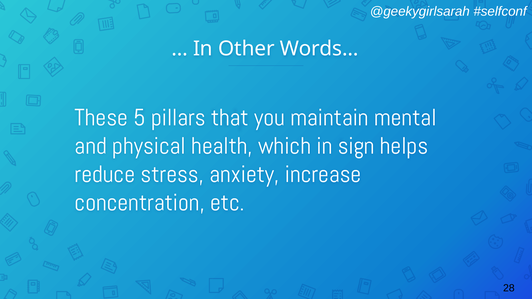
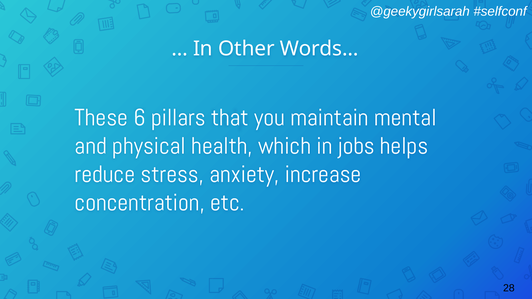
5: 5 -> 6 (140, 118)
sign: sign -> jobs (356, 146)
